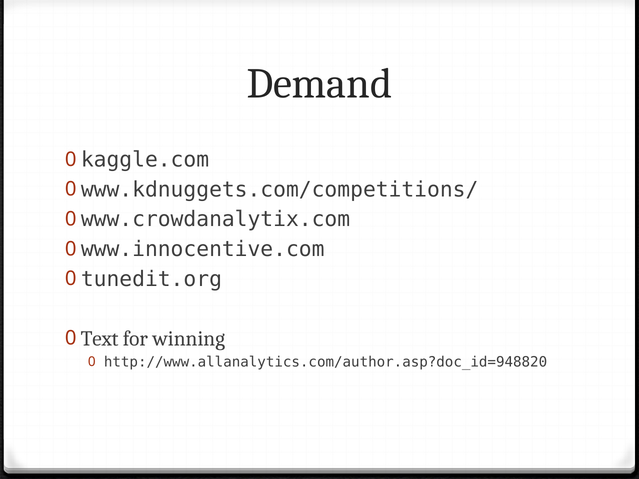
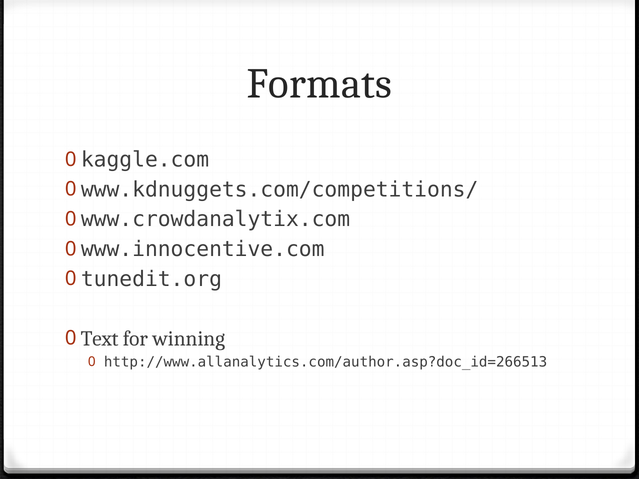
Demand: Demand -> Formats (319, 84)
http://www.allanalytics.com/author.asp?doc_id=948820: http://www.allanalytics.com/author.asp?doc_id=948820 -> http://www.allanalytics.com/author.asp?doc_id=266513 (326, 362)
